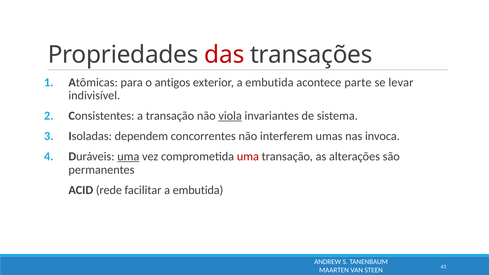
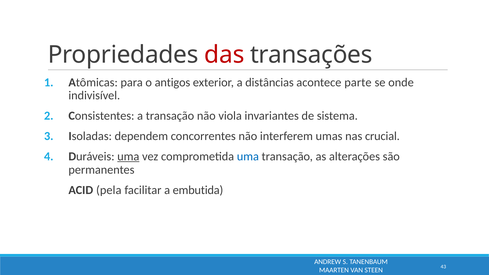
exterior a embutida: embutida -> distâncias (269, 82)
levar: levar -> onde (401, 82)
viola underline: present -> none (230, 116)
invoca: invoca -> crucial (382, 136)
uma colour: red -> blue (248, 157)
rede: rede -> pela (109, 190)
